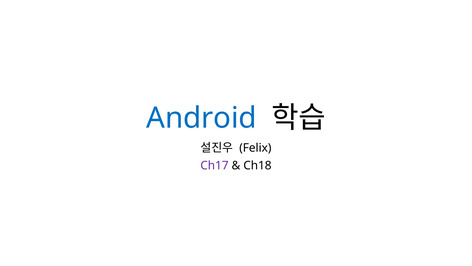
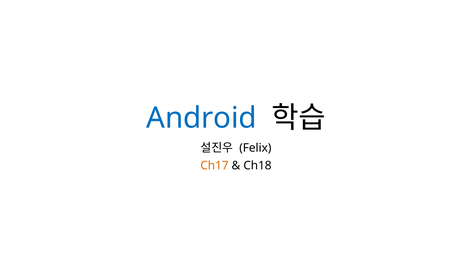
Ch17 colour: purple -> orange (214, 165)
